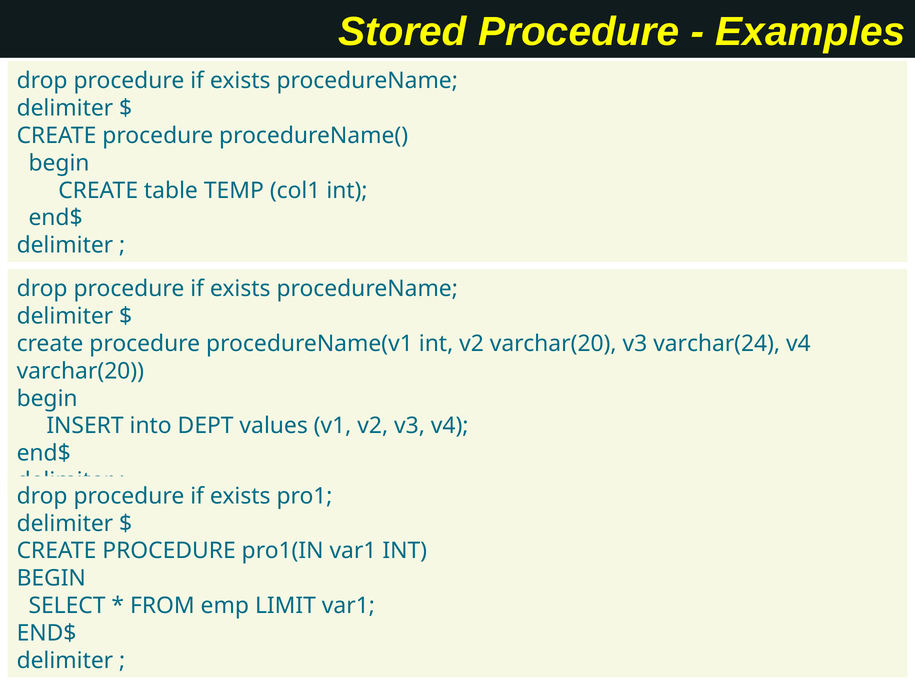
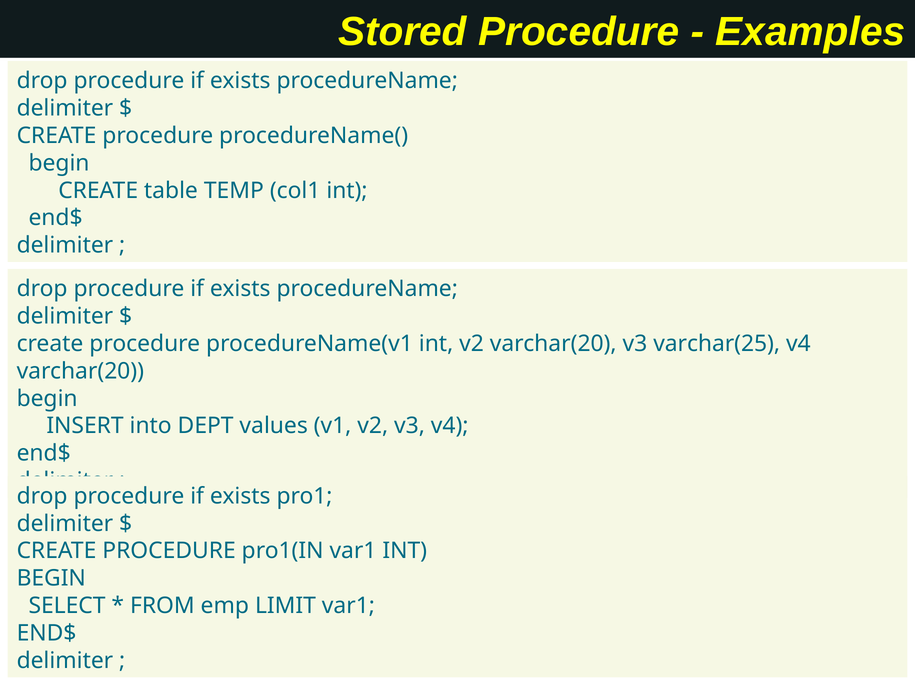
varchar(24: varchar(24 -> varchar(25 (717, 344)
